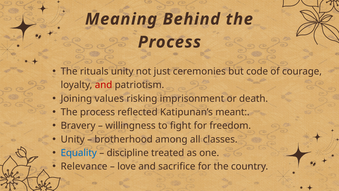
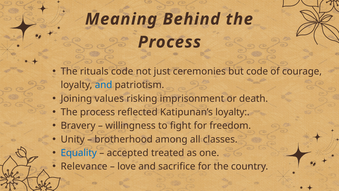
rituals unity: unity -> code (122, 71)
and colour: red -> blue (104, 85)
Katipunan’s meant: meant -> loyalty (232, 112)
discipline: discipline -> accepted (128, 153)
